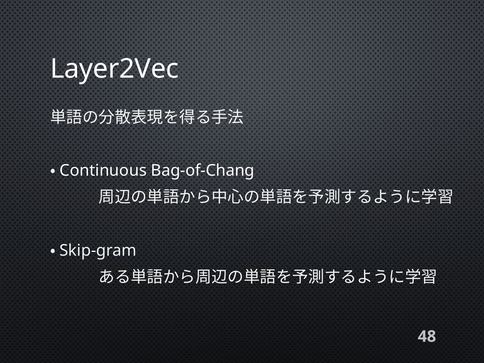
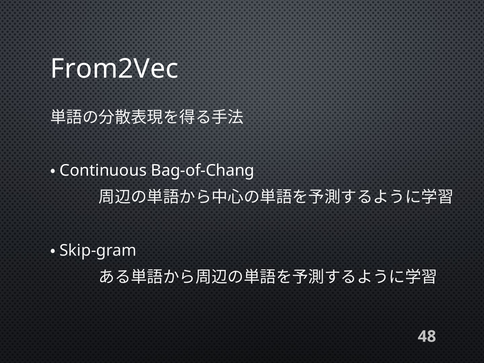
Layer2Vec: Layer2Vec -> From2Vec (114, 69)
